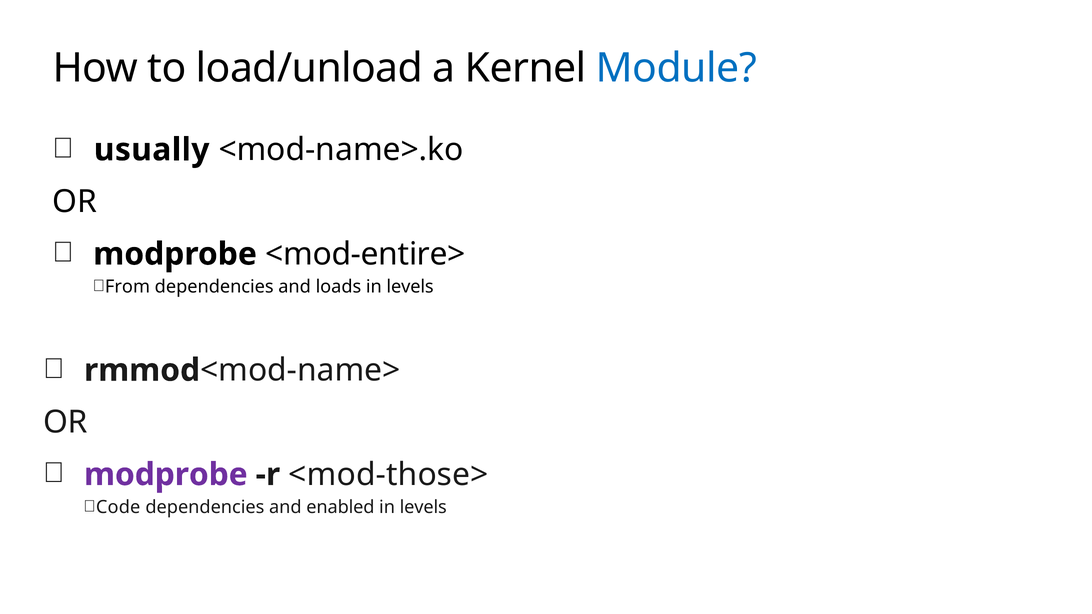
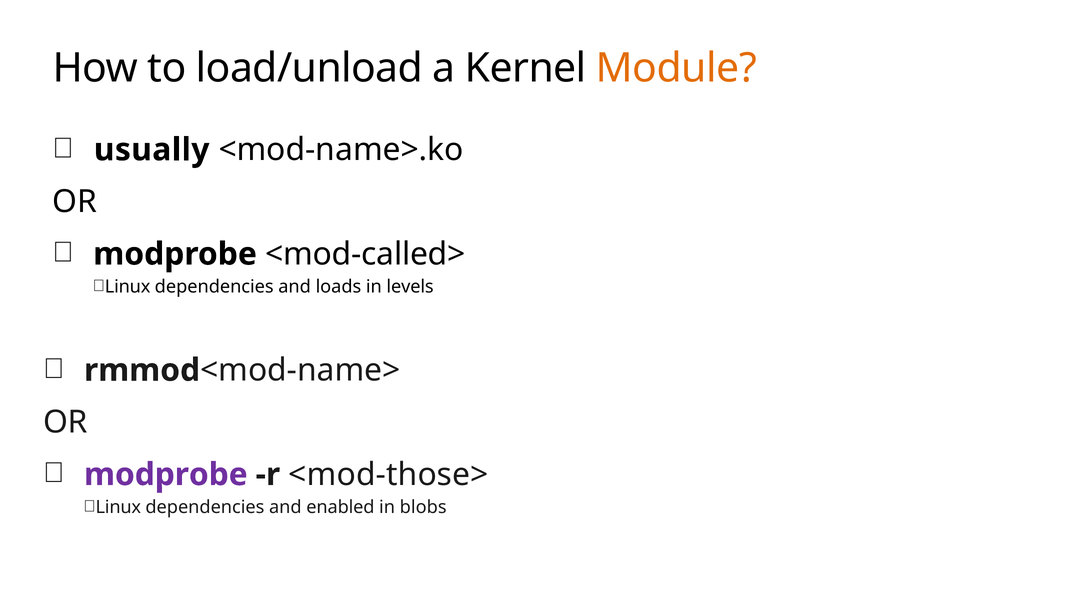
Module colour: blue -> orange (676, 68)
<mod-entire>: <mod-entire> -> <mod-called> (365, 254)
From: From -> Linux (128, 287)
Code: Code -> Linux (118, 508)
levels: levels -> blobs (423, 508)
